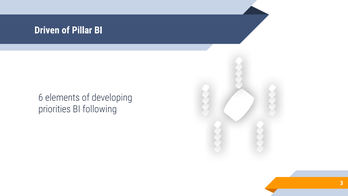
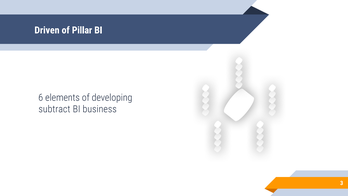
priorities: priorities -> subtract (54, 109)
following: following -> business (100, 109)
